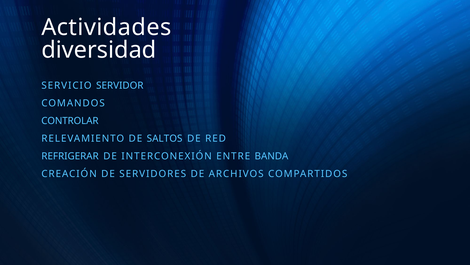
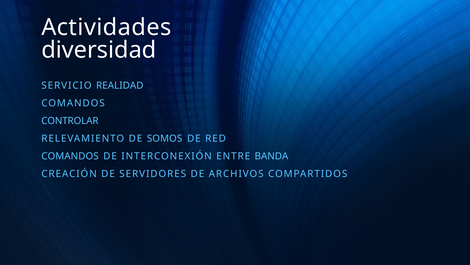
SERVIDOR: SERVIDOR -> REALIDAD (120, 85)
SALTOS: SALTOS -> SOMOS (165, 138)
REFRIGERAR: REFRIGERAR -> COMANDOS (70, 156)
